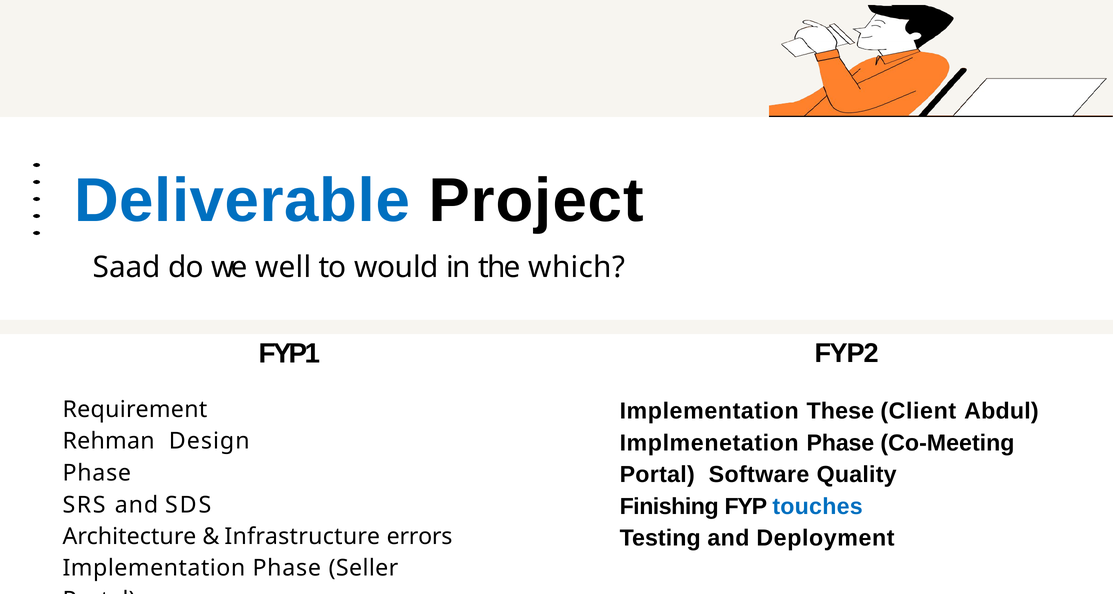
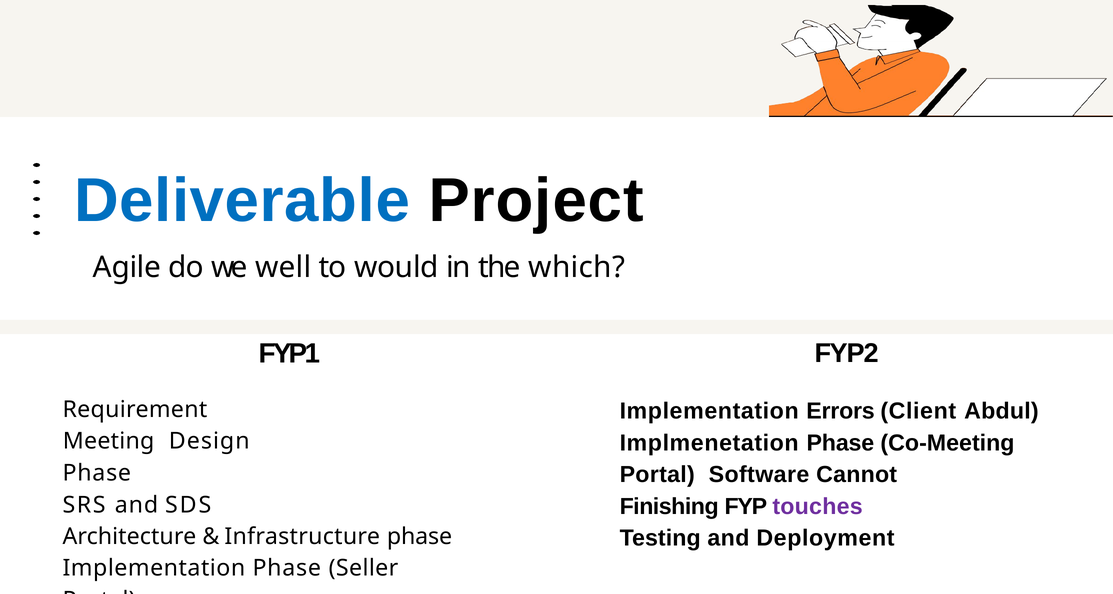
Saad: Saad -> Agile (127, 267)
These: These -> Errors (841, 411)
Rehman: Rehman -> Meeting (109, 441)
Quality: Quality -> Cannot (857, 474)
touches colour: blue -> purple (818, 506)
Infrastructure errors: errors -> phase (420, 536)
